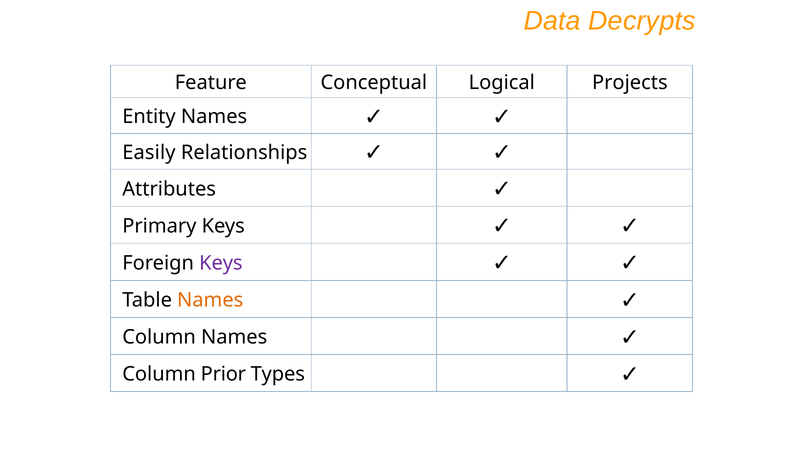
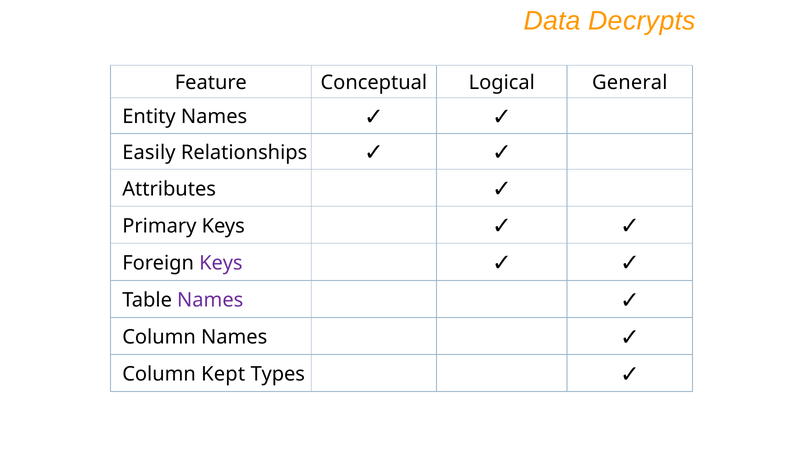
Projects: Projects -> General (630, 83)
Names colour: orange -> purple (210, 300)
Prior: Prior -> Kept (223, 374)
